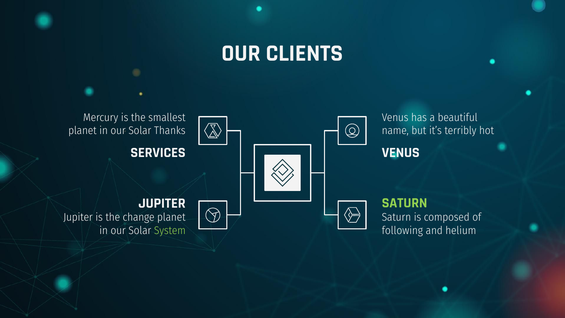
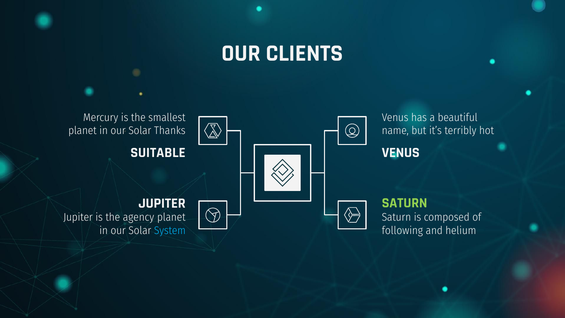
SERVICES: SERVICES -> SUITABLE (158, 152)
change: change -> agency (139, 217)
System colour: light green -> light blue (170, 230)
